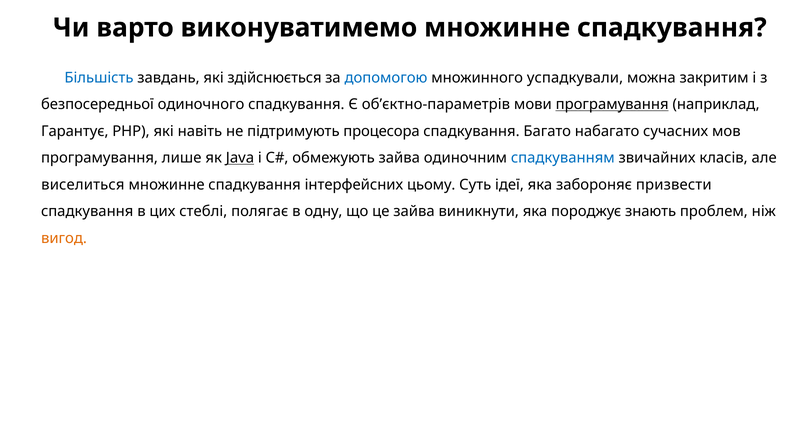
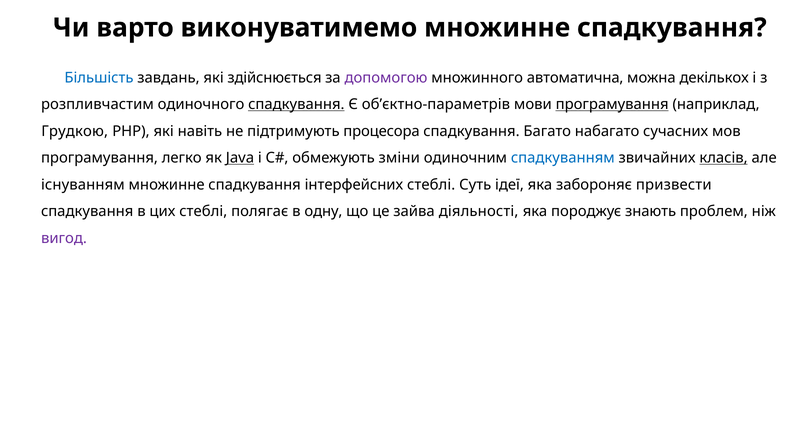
допомогою colour: blue -> purple (386, 78)
успадкували: успадкували -> автоматична (575, 78)
закритим: закритим -> декількох (714, 78)
безпосередньої: безпосередньої -> розпливчастим (97, 104)
спадкування underline: none -> present (296, 104)
Гарантує: Гарантує -> Грудкою (75, 131)
лише: лише -> легко (182, 158)
обмежують зайва: зайва -> зміни (399, 158)
класів underline: none -> present (724, 158)
виселиться: виселиться -> існуванням (83, 184)
інтерфейсних цьому: цьому -> стеблі (431, 184)
виникнути: виникнути -> діяльності (479, 211)
вигод colour: orange -> purple (64, 238)
